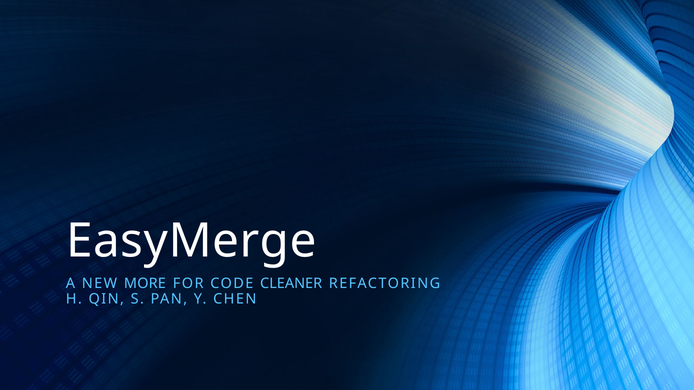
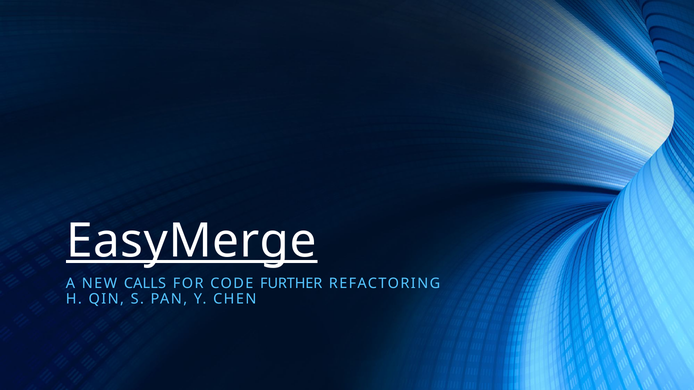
EasyMerge underline: none -> present (191, 241)
MORE: MORE -> CALLS (145, 284)
CLEANER: CLEANER -> FURTHER (291, 284)
